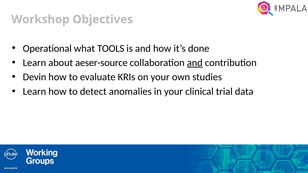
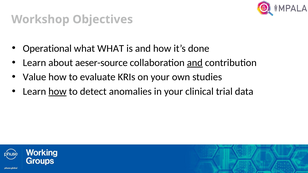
what TOOLS: TOOLS -> WHAT (111, 48)
Devin: Devin -> Value (34, 77)
how underline: none -> present (57, 92)
